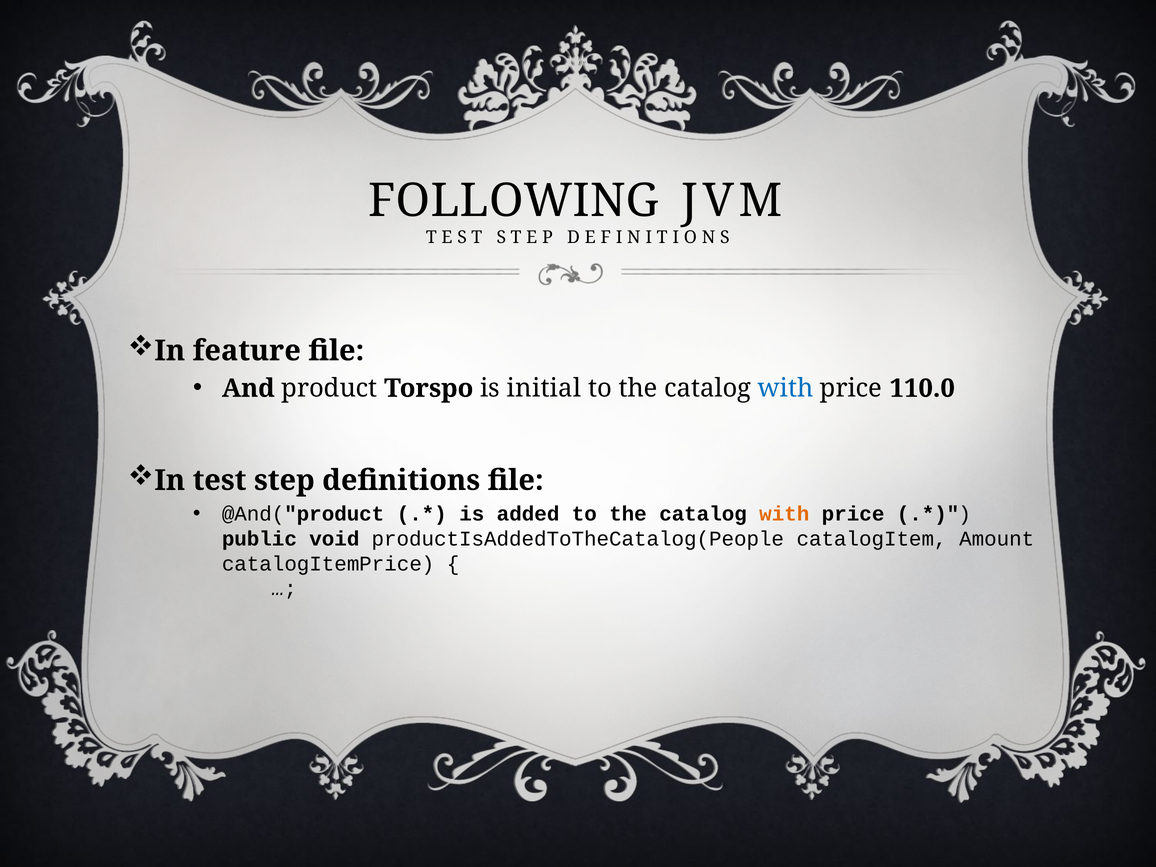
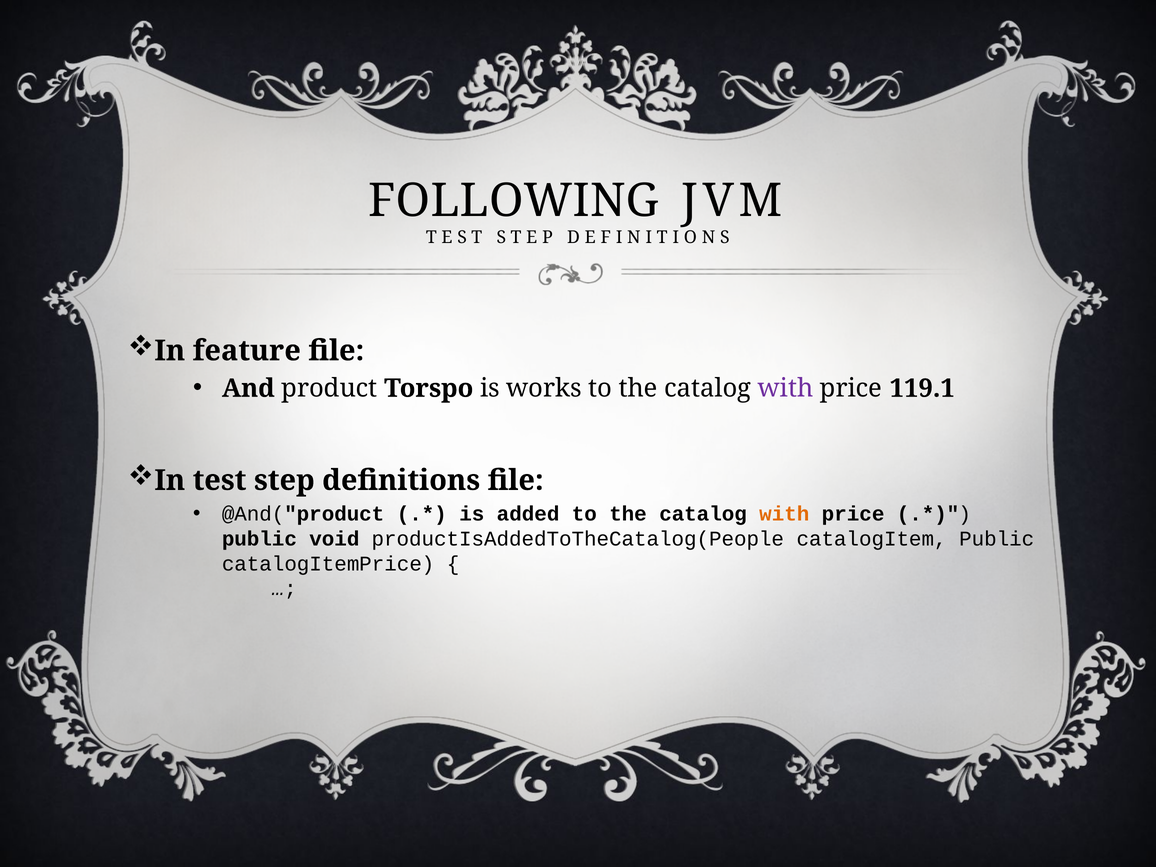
initial: initial -> works (544, 388)
with colour: blue -> purple (786, 388)
110.0: 110.0 -> 119.1 (922, 388)
catalogItem Amount: Amount -> Public (997, 539)
